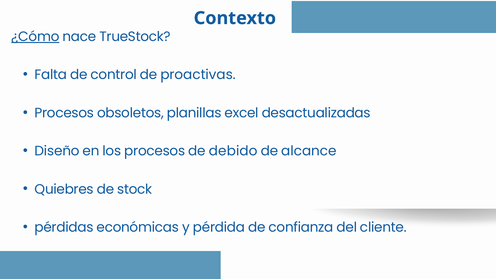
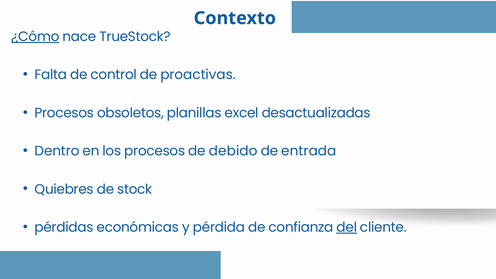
Diseño: Diseño -> Dentro (57, 151)
alcance: alcance -> entrada (309, 151)
del underline: none -> present (347, 227)
